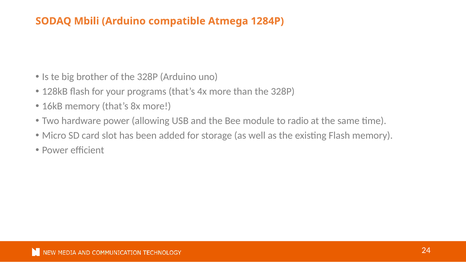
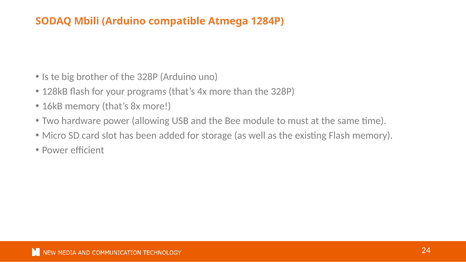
radio: radio -> must (298, 121)
